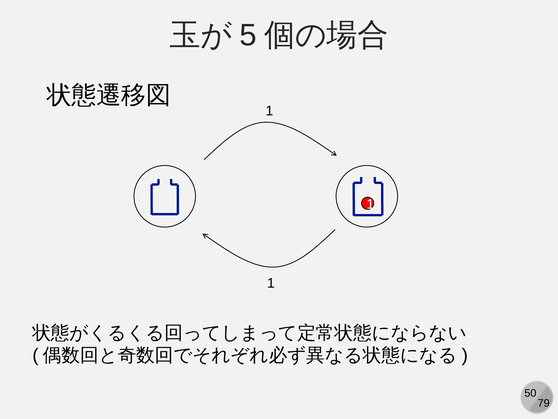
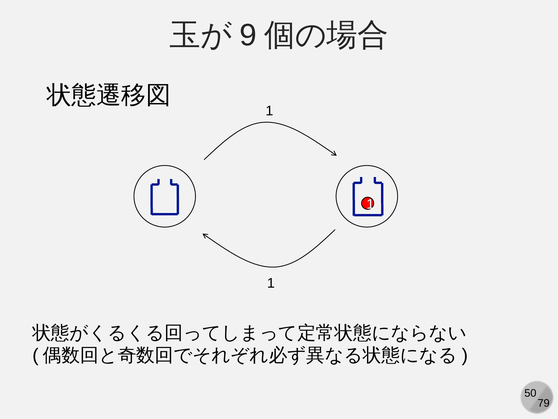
5: 5 -> 9 (248, 35)
